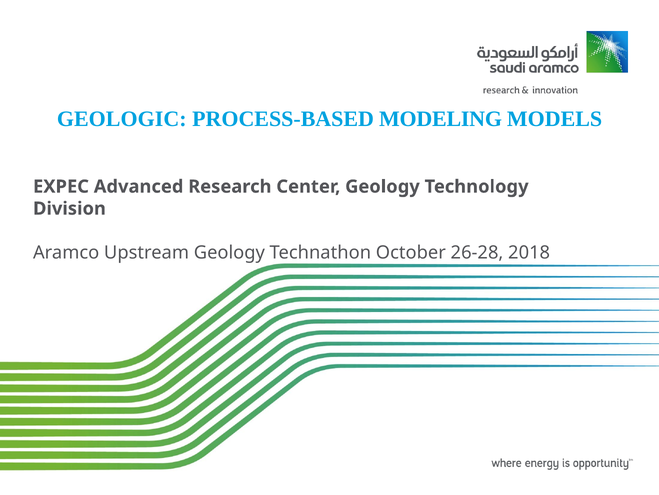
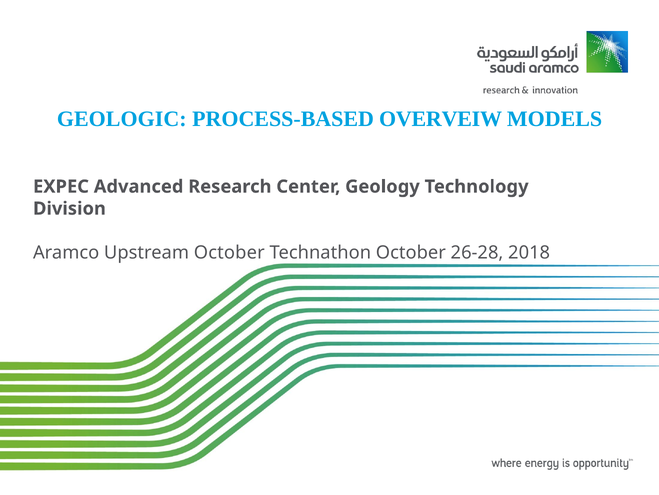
MODELING: MODELING -> OVERVEIW (441, 119)
Upstream Geology: Geology -> October (229, 252)
